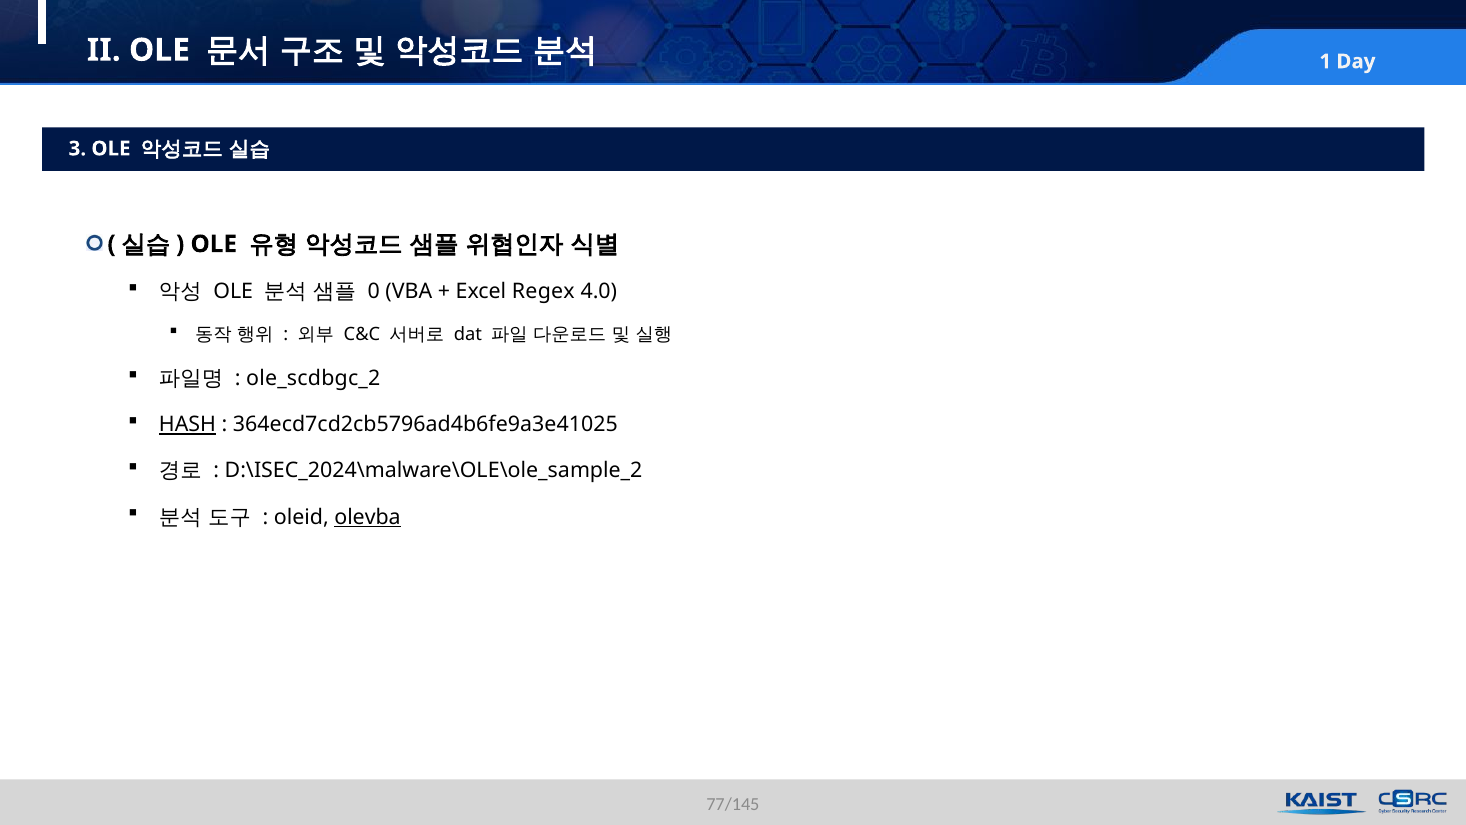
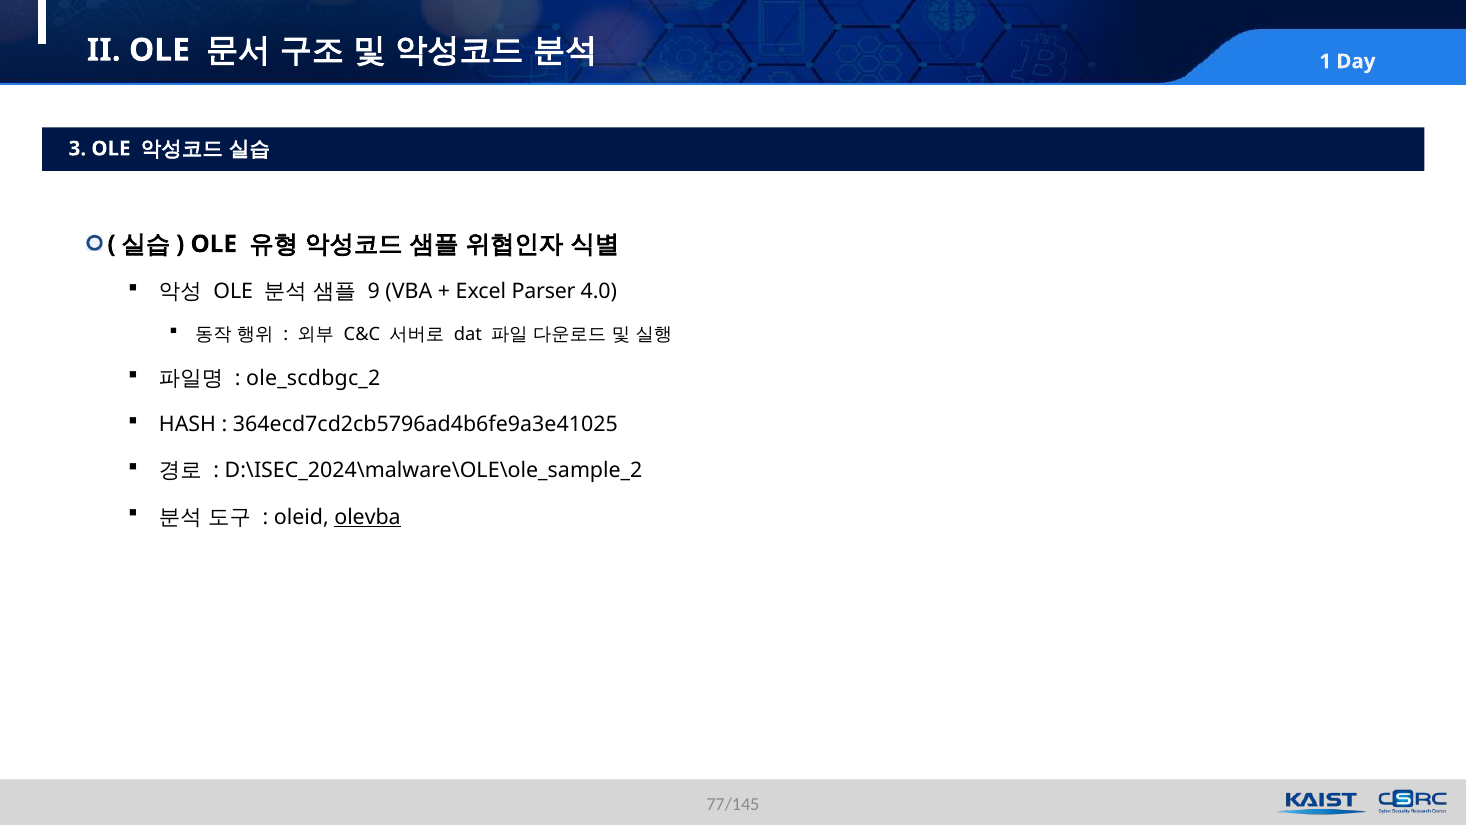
0: 0 -> 9 (374, 292)
Regex: Regex -> Parser (544, 292)
HASH underline: present -> none (187, 425)
